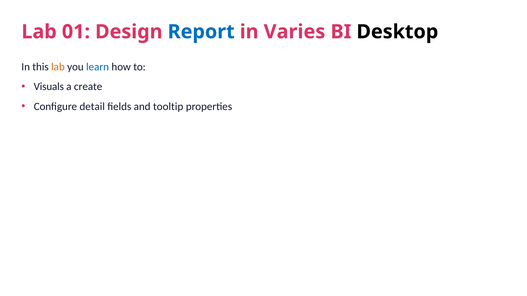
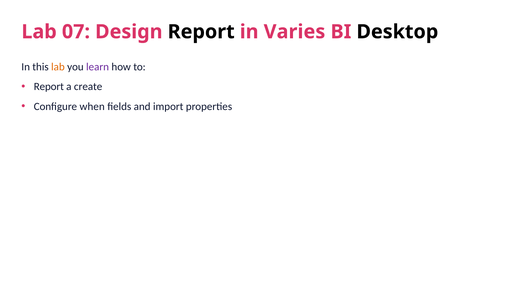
01: 01 -> 07 (76, 32)
Report colour: blue -> black (201, 32)
learn colour: blue -> purple (98, 67)
Visuals: Visuals -> Report (49, 87)
detail: detail -> when (92, 107)
tooltip: tooltip -> import (168, 107)
